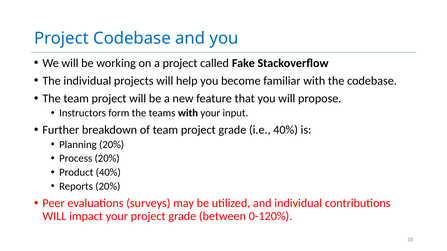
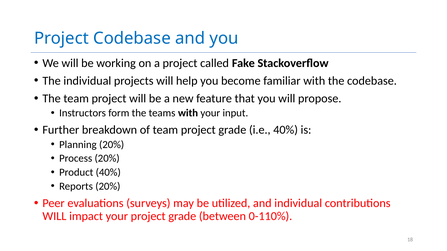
0-120%: 0-120% -> 0-110% (270, 217)
